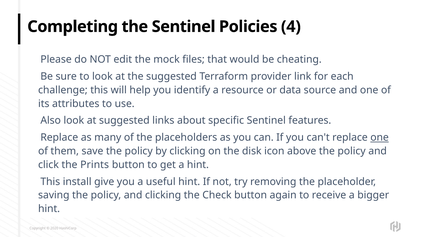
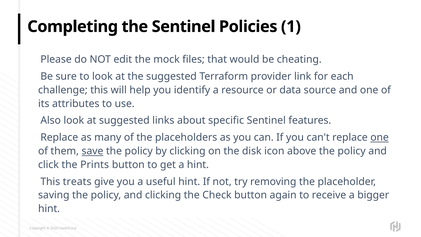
4: 4 -> 1 (291, 27)
save underline: none -> present (92, 151)
install: install -> treats (77, 181)
